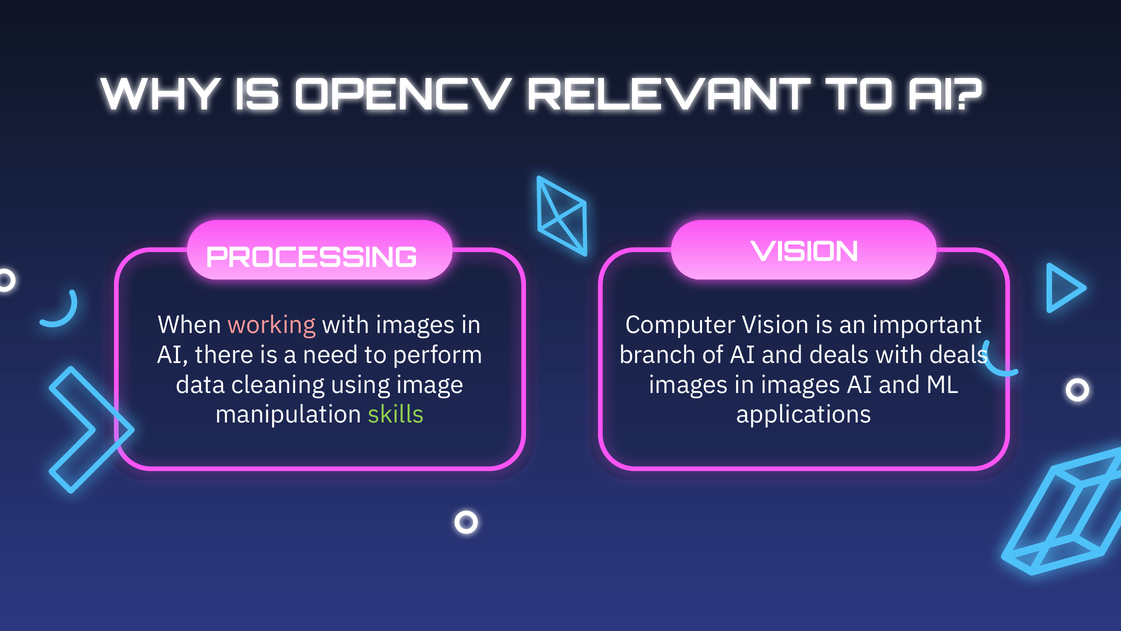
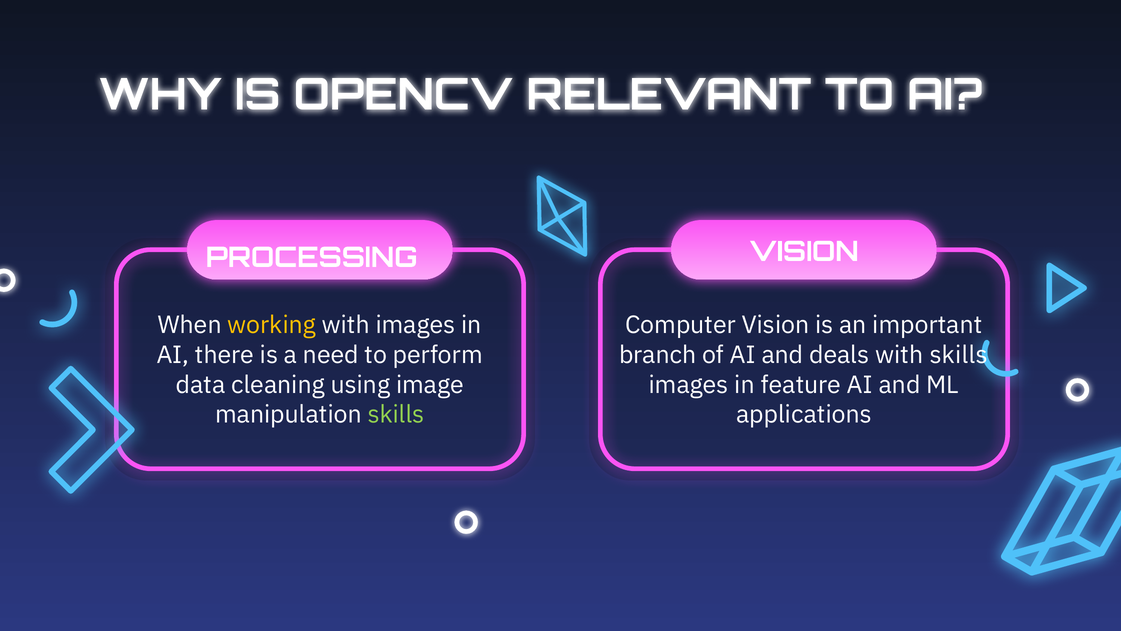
working colour: pink -> yellow (272, 325)
with deals: deals -> skills (959, 355)
in images: images -> feature (801, 385)
